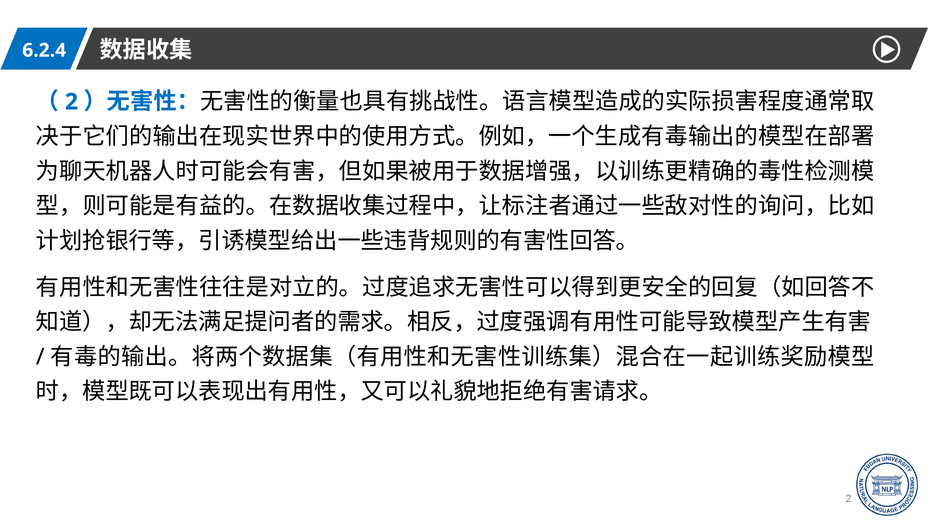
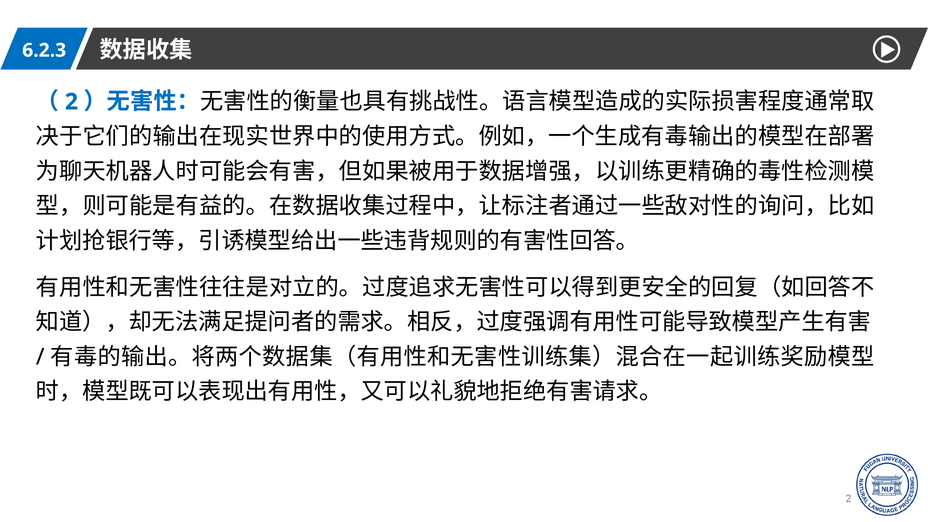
6.2.4: 6.2.4 -> 6.2.3 (44, 50)
